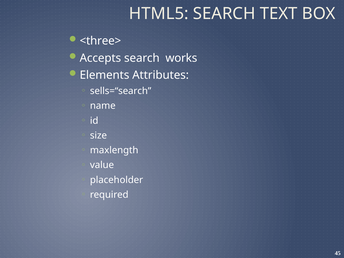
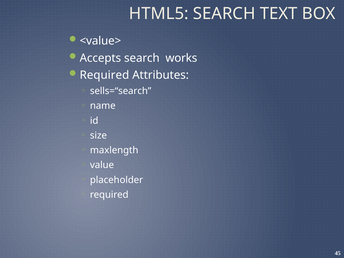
<three>: <three> -> <value> (100, 41)
Elements: Elements -> Required (104, 75)
